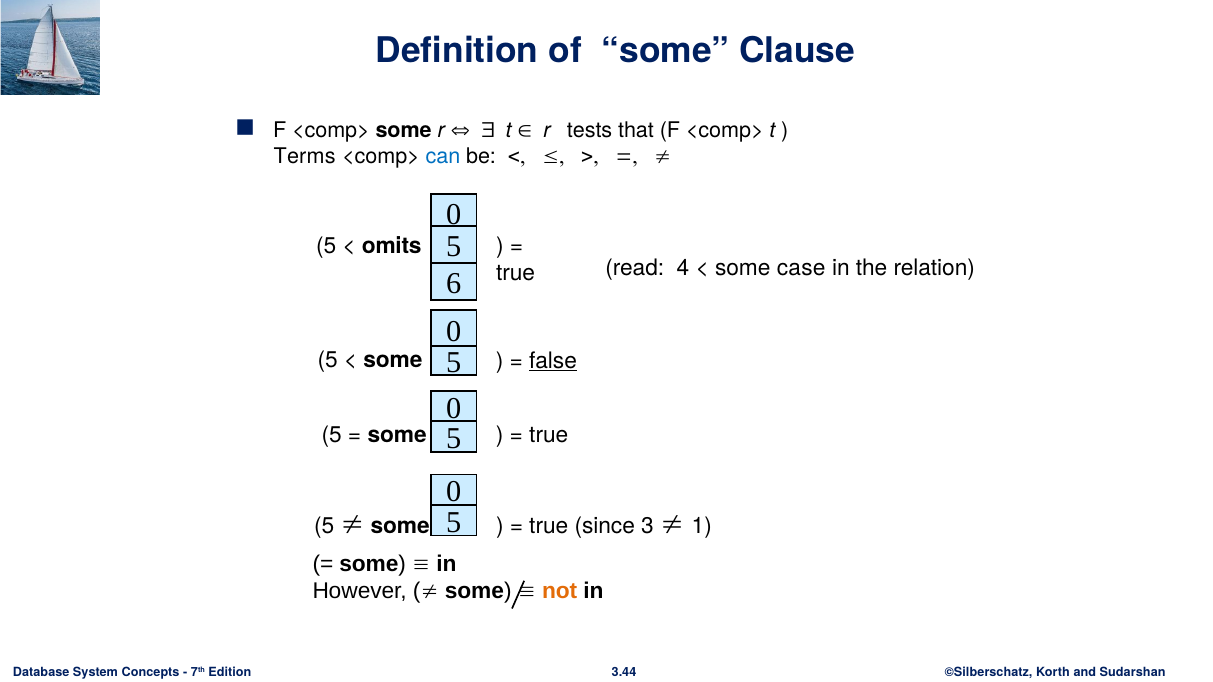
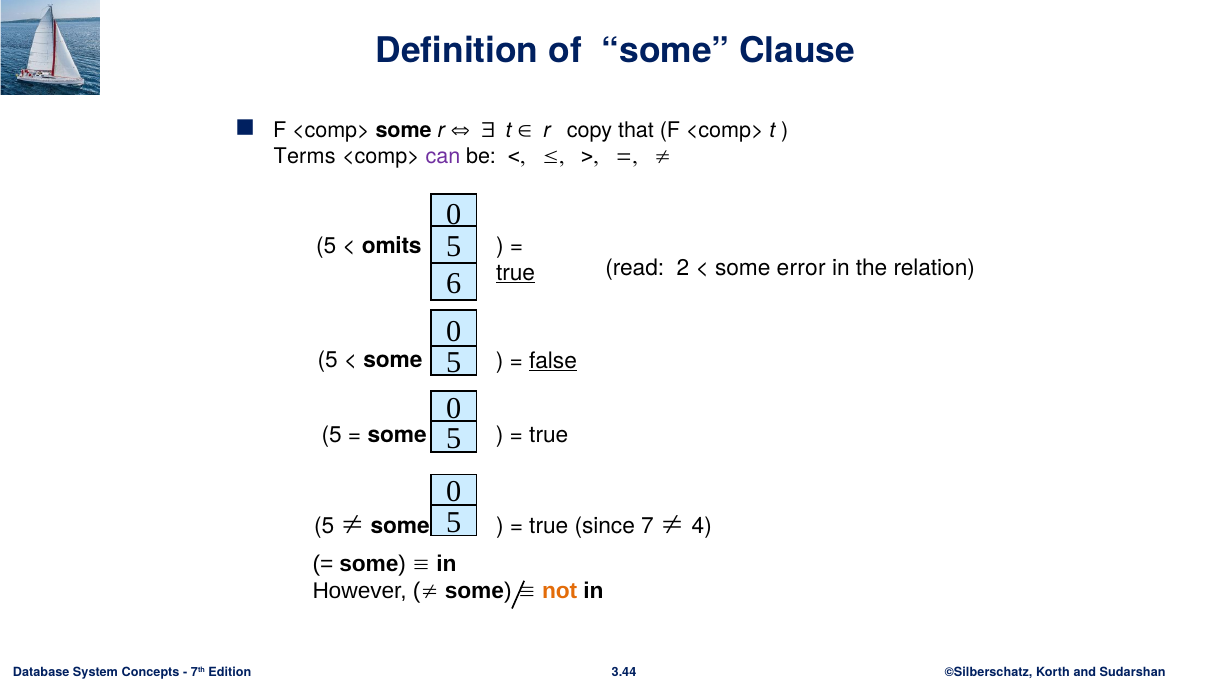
tests: tests -> copy (590, 131)
can colour: blue -> purple (443, 156)
4: 4 -> 2 (683, 269)
case: case -> error (801, 269)
true underline: none -> present (516, 273)
3: 3 -> 7 (647, 526)
1: 1 -> 4 (702, 526)
